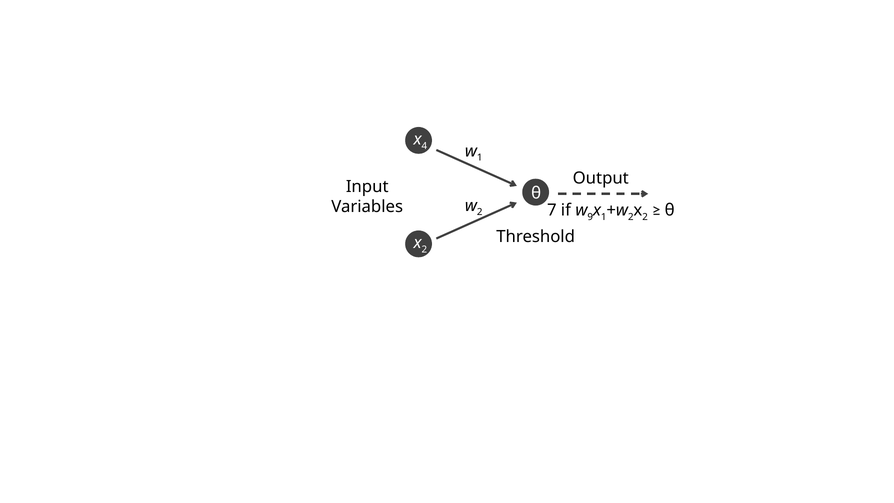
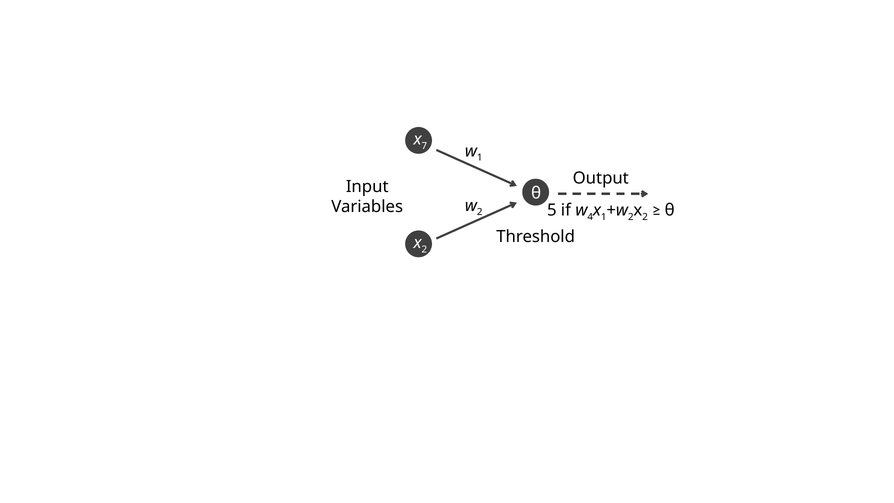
4: 4 -> 7 (424, 146)
7: 7 -> 5 (552, 210)
9: 9 -> 4 (590, 217)
